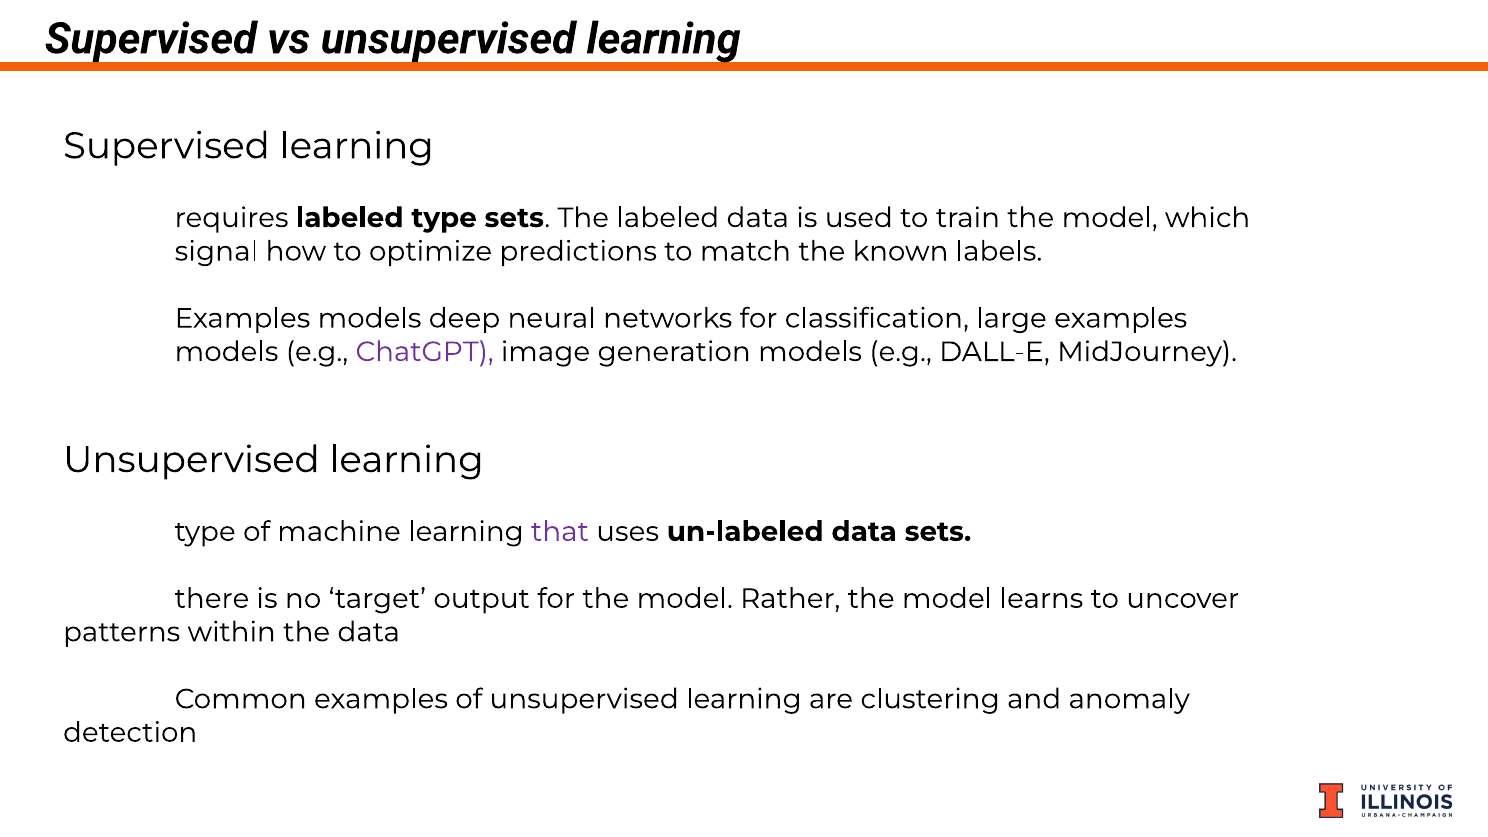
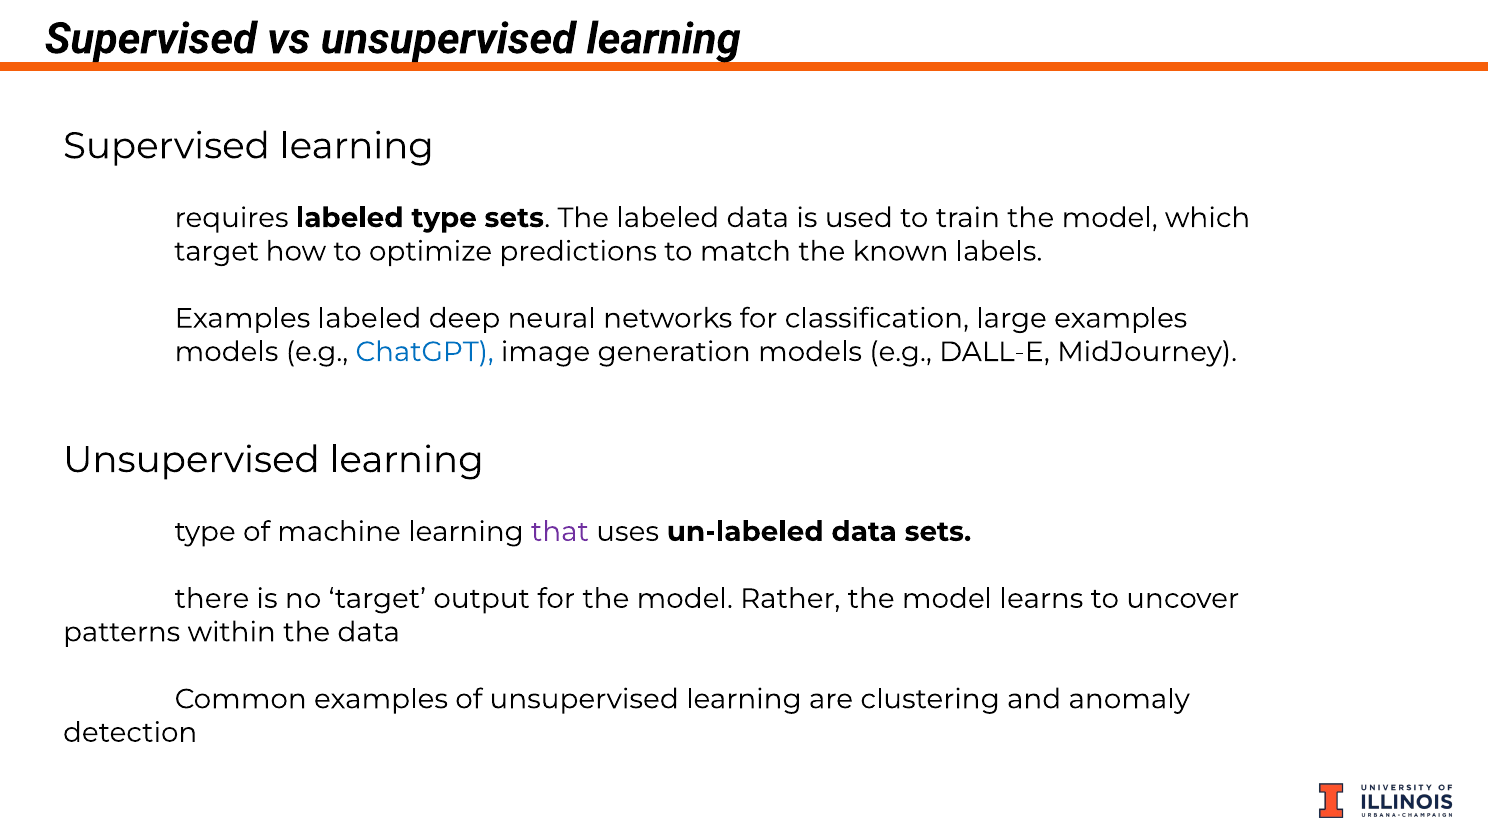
signal: signal -> target (217, 251)
models: models -> labeled (369, 318)
ChatGPT colour: purple -> blue (425, 352)
